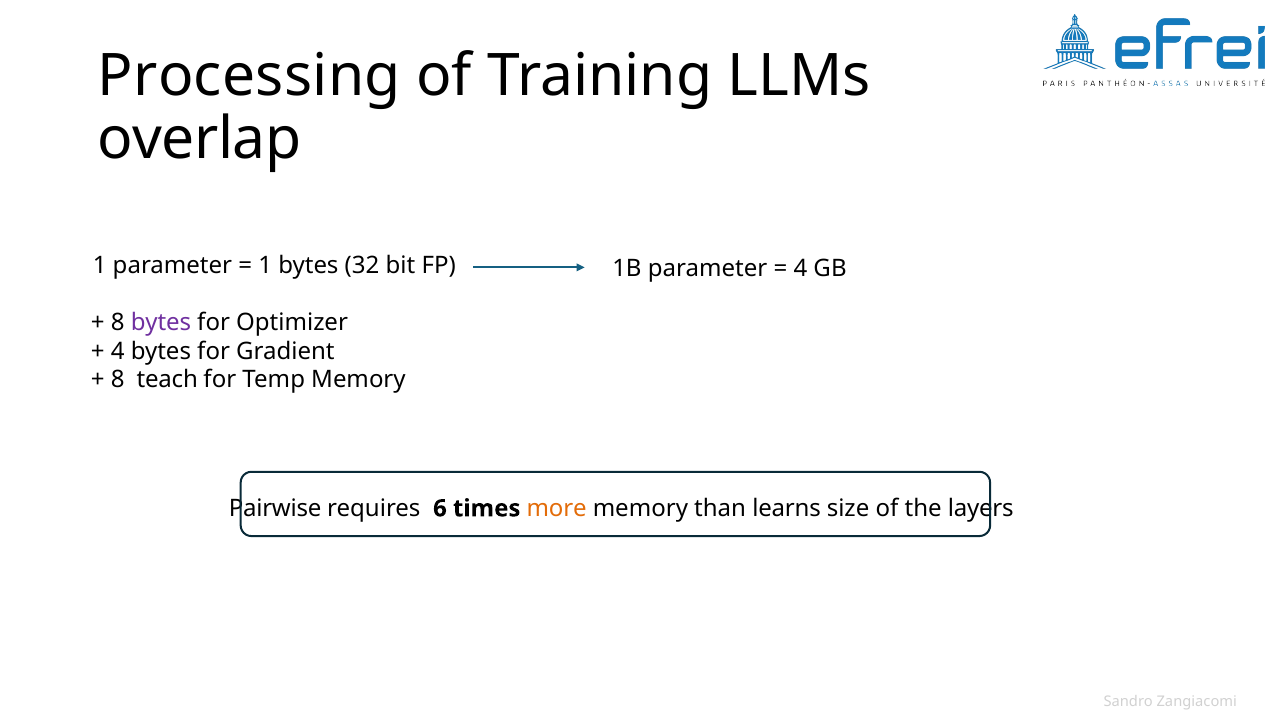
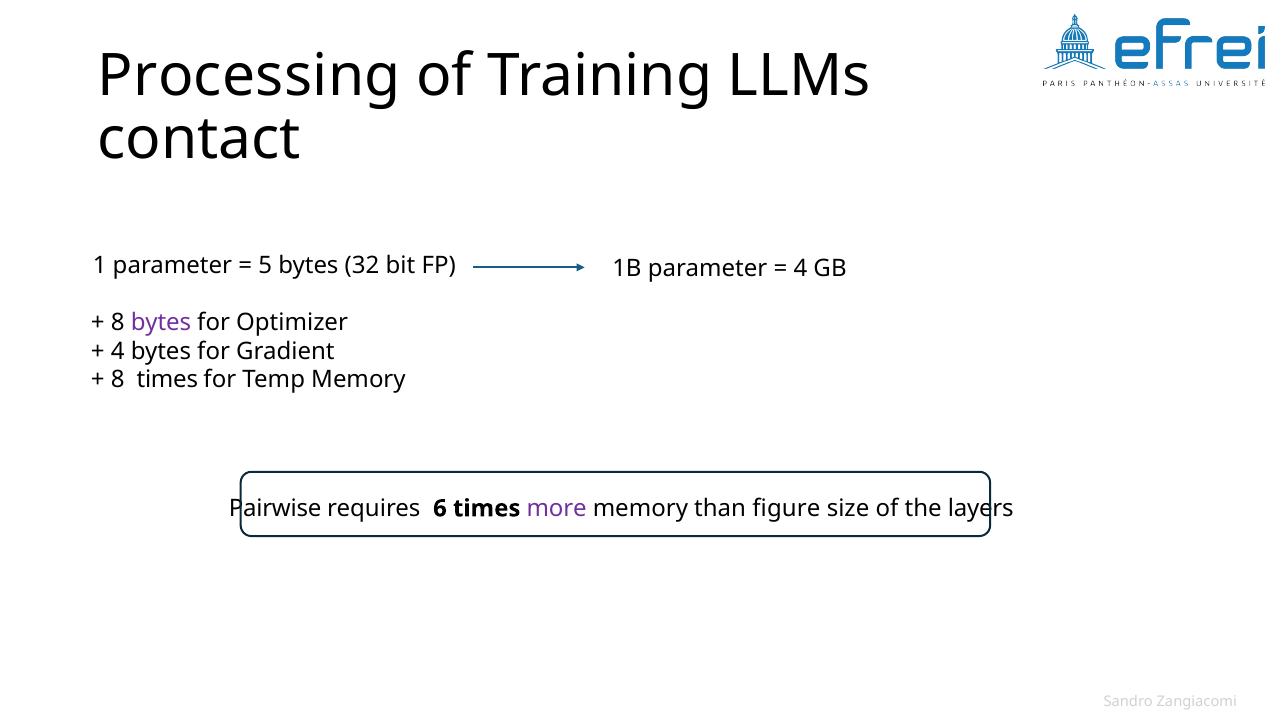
overlap: overlap -> contact (199, 139)
1: 1 -> 5 (265, 265)
8 teach: teach -> times (167, 380)
more colour: orange -> purple (557, 509)
learns: learns -> figure (786, 509)
